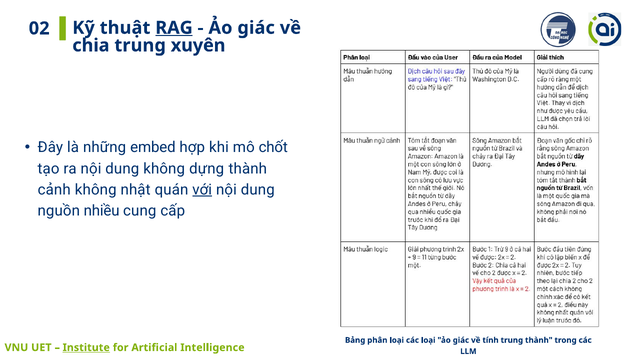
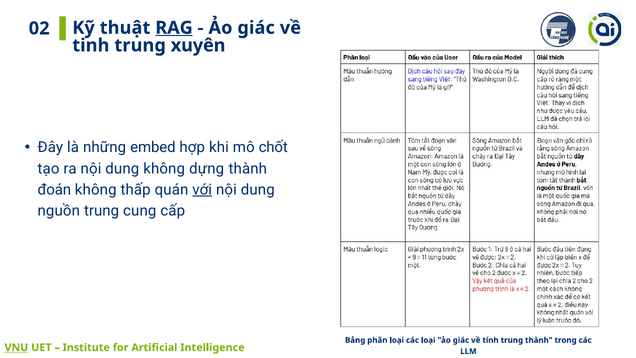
chia: chia -> tinh (91, 45)
cảnh: cảnh -> đoán (54, 190)
nhật: nhật -> thấp (136, 190)
nguồn nhiều: nhiều -> trung (102, 211)
VNU underline: none -> present (16, 347)
Institute underline: present -> none (86, 347)
